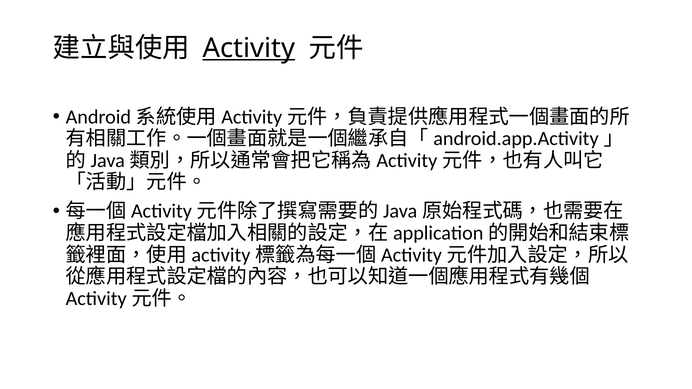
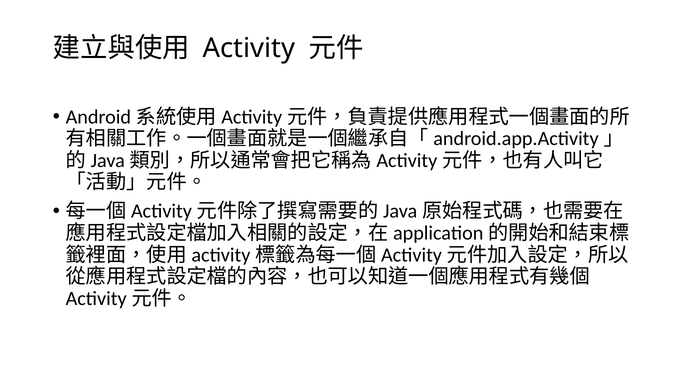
Activity underline: present -> none (249, 48)
